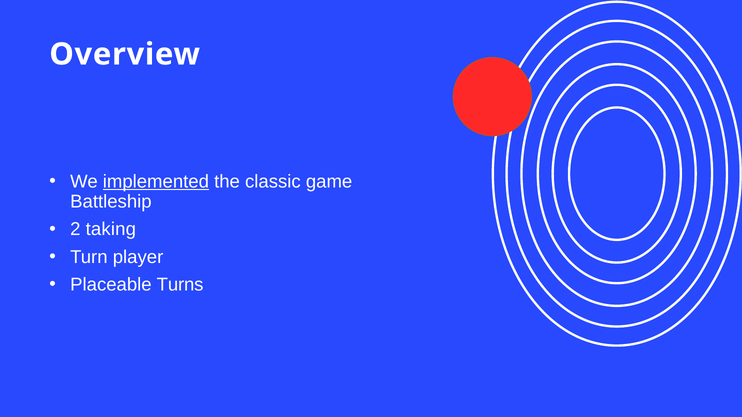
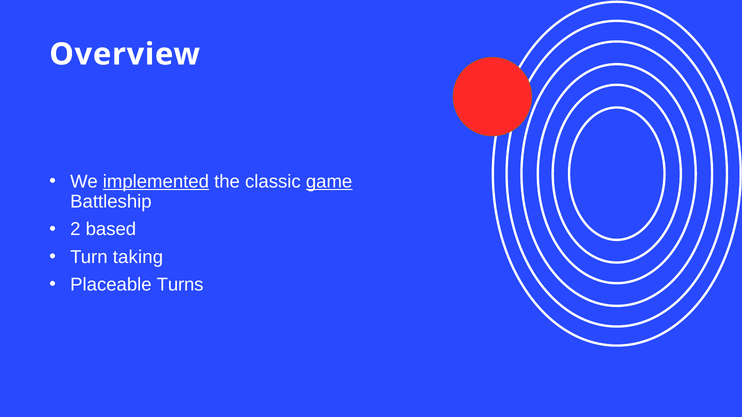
game underline: none -> present (329, 182)
taking: taking -> based (111, 229)
player: player -> taking (138, 257)
